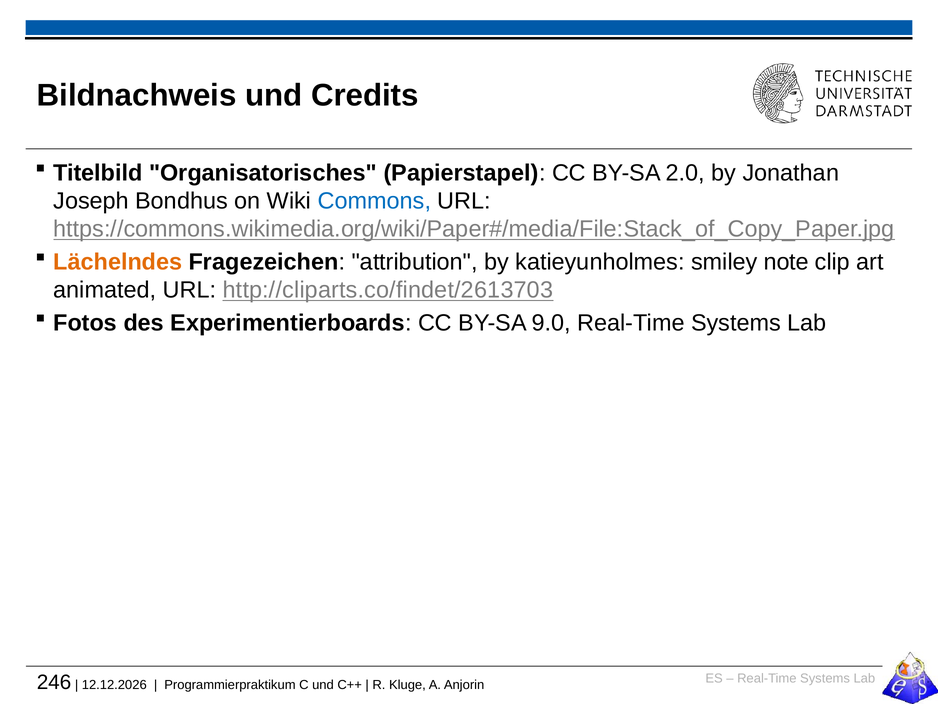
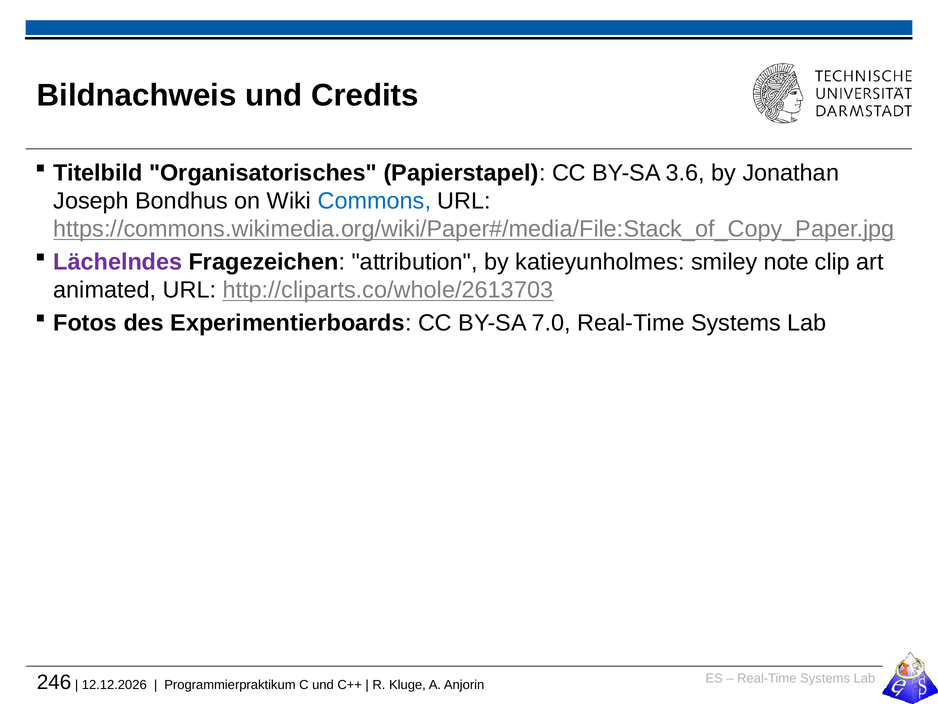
2.0: 2.0 -> 3.6 (685, 173)
Lächelndes colour: orange -> purple (118, 262)
http://cliparts.co/findet/2613703: http://cliparts.co/findet/2613703 -> http://cliparts.co/whole/2613703 (388, 290)
9.0: 9.0 -> 7.0 (551, 323)
